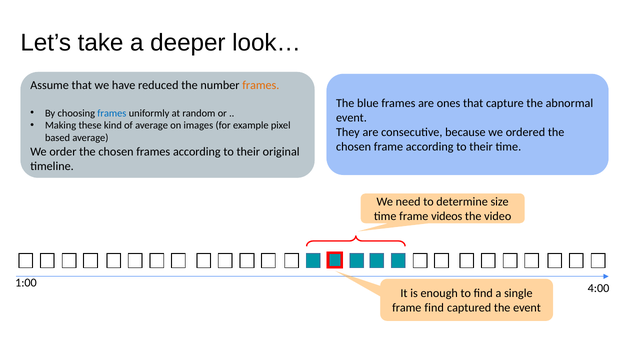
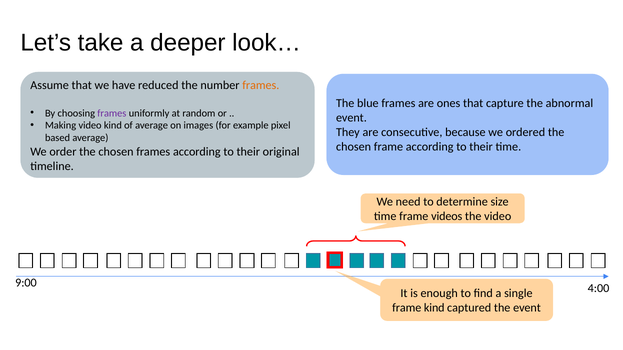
frames colour: blue -> purple (112, 113)
Making these: these -> video (90, 126)
1:00: 1:00 -> 9:00 (26, 283)
frame find: find -> kind (434, 308)
